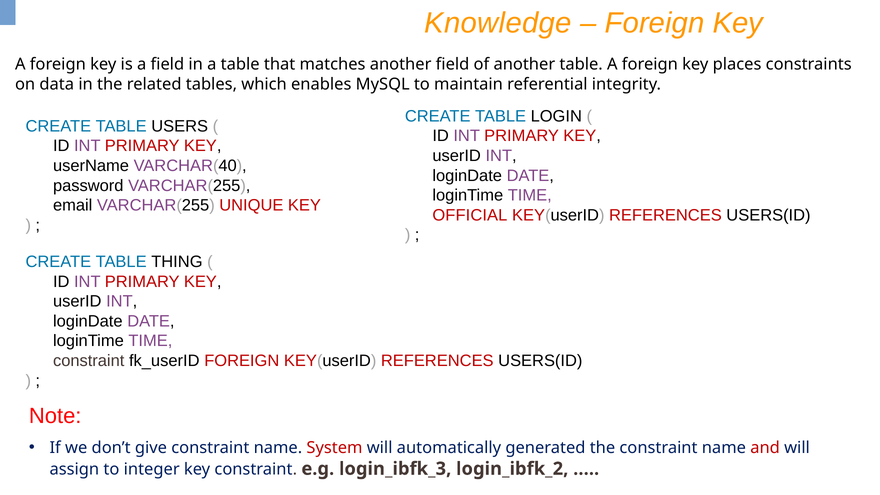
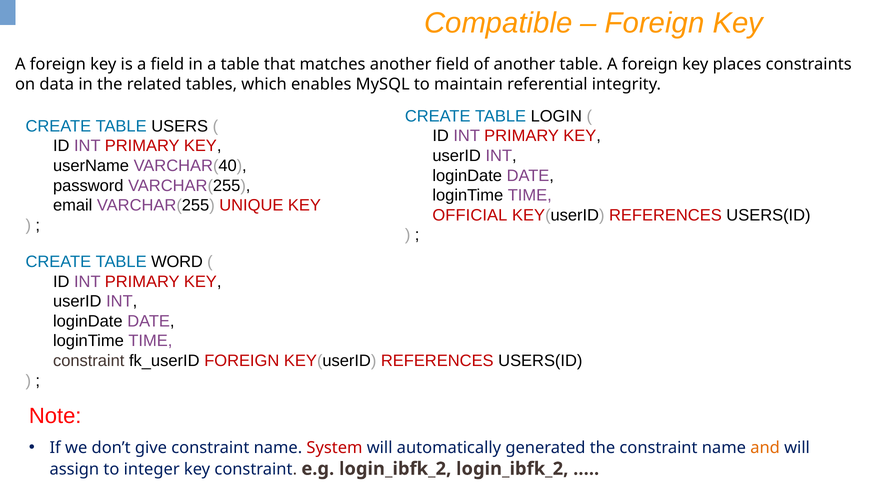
Knowledge: Knowledge -> Compatible (498, 23)
THING: THING -> WORD (177, 262)
and colour: red -> orange (765, 448)
e.g login_ibfk_3: login_ibfk_3 -> login_ibfk_2 (395, 469)
